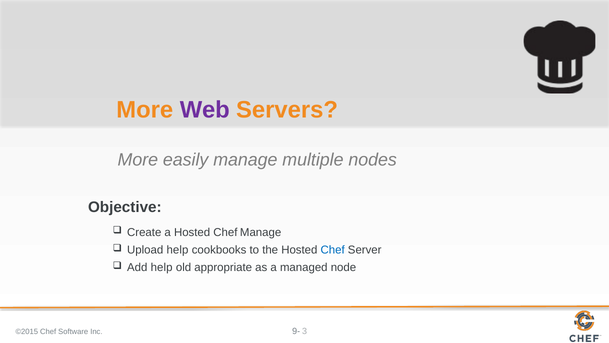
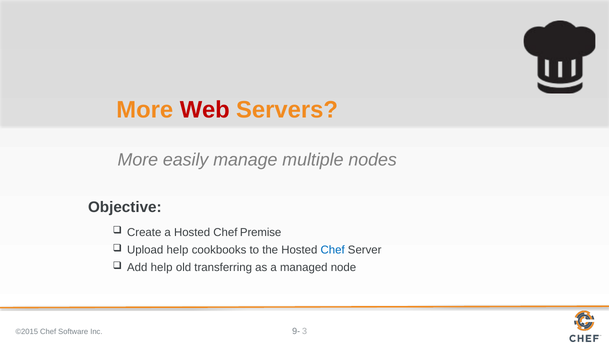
Web colour: purple -> red (205, 110)
Chef Manage: Manage -> Premise (261, 232)
appropriate: appropriate -> transferring (223, 267)
